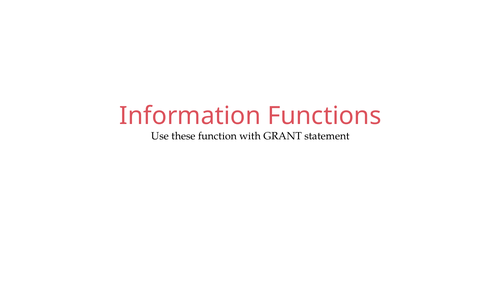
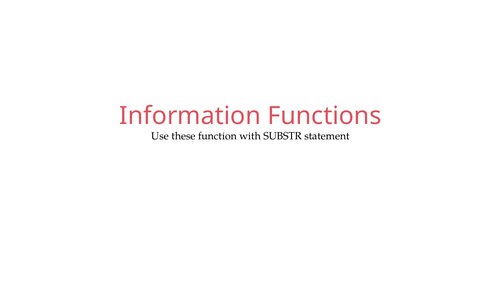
GRANT: GRANT -> SUBSTR (283, 136)
